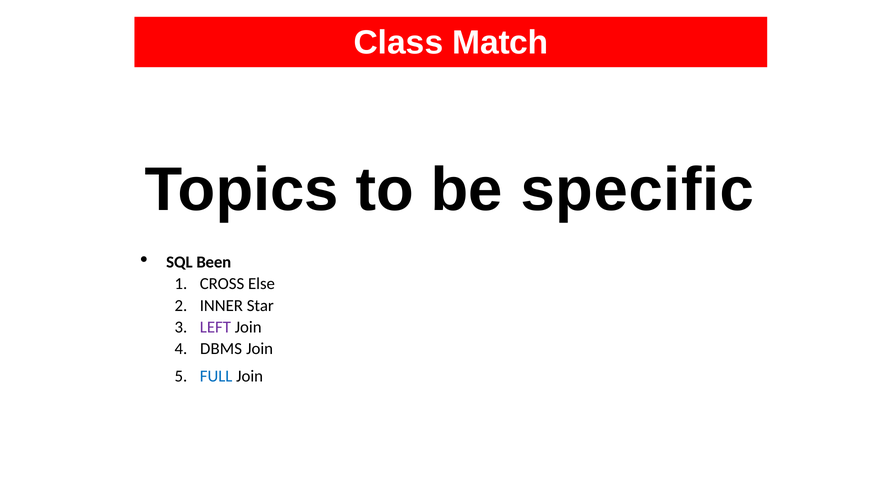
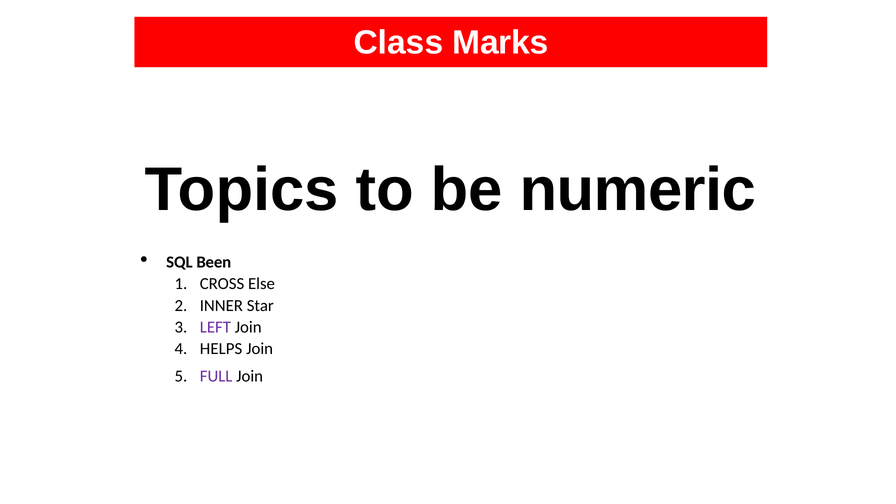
Match: Match -> Marks (500, 43)
specific: specific -> numeric (638, 190)
DBMS: DBMS -> HELPS (221, 349)
FULL colour: blue -> purple (216, 376)
